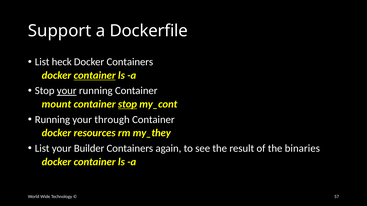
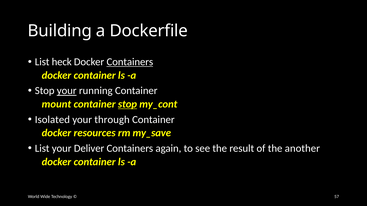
Support: Support -> Building (60, 31)
Containers underline: none -> present (130, 62)
container underline: present -> none (95, 76)
Running: Running -> Isolated (52, 120)
my_they: my_they -> my_save (152, 133)
Builder: Builder -> Deliver (89, 149)
binaries: binaries -> another (302, 149)
